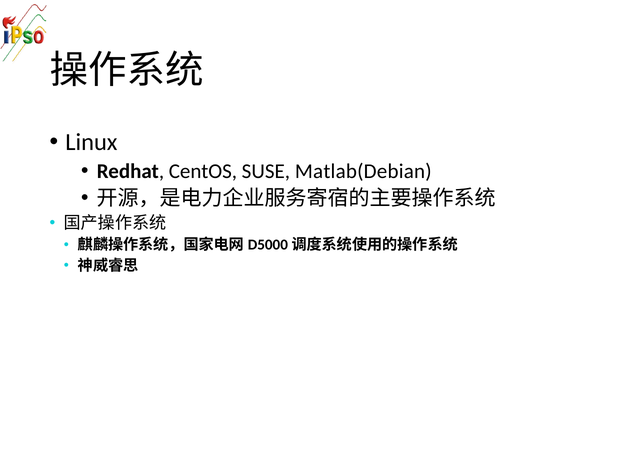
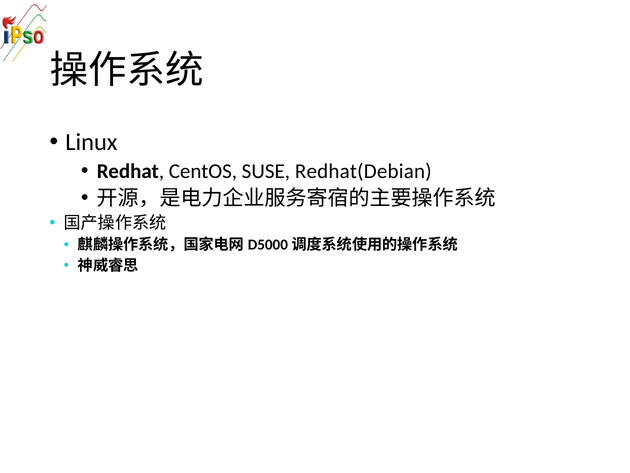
Matlab(Debian: Matlab(Debian -> Redhat(Debian (363, 171)
